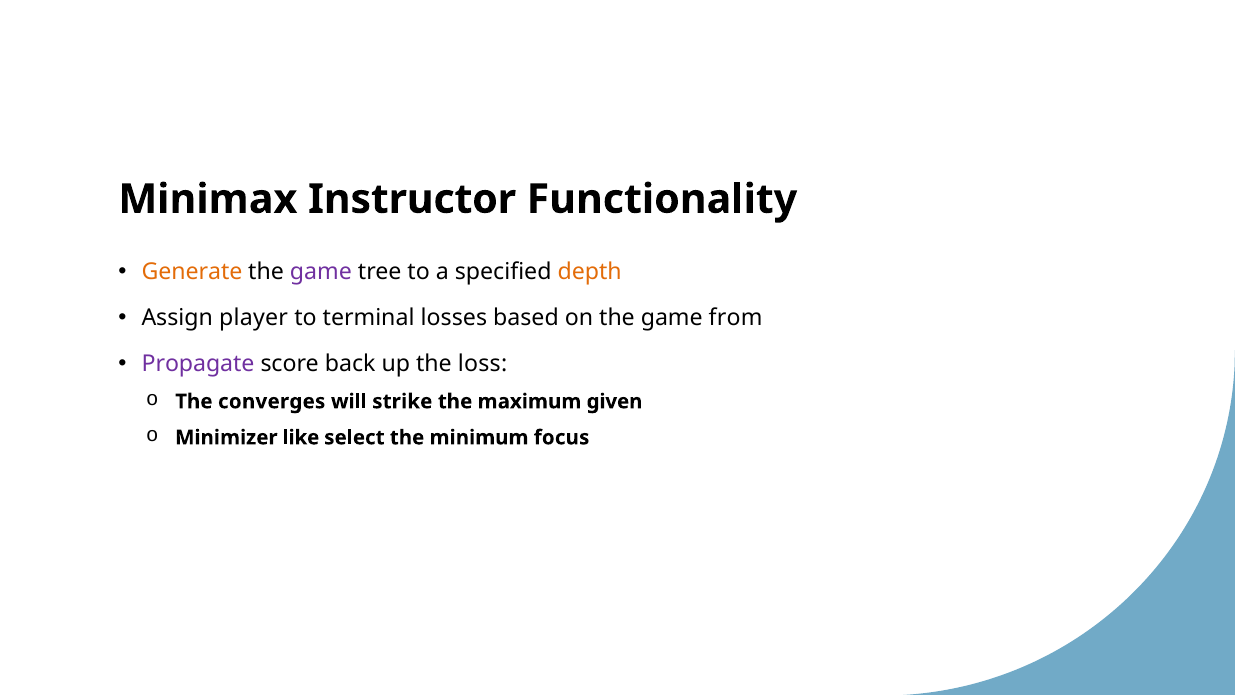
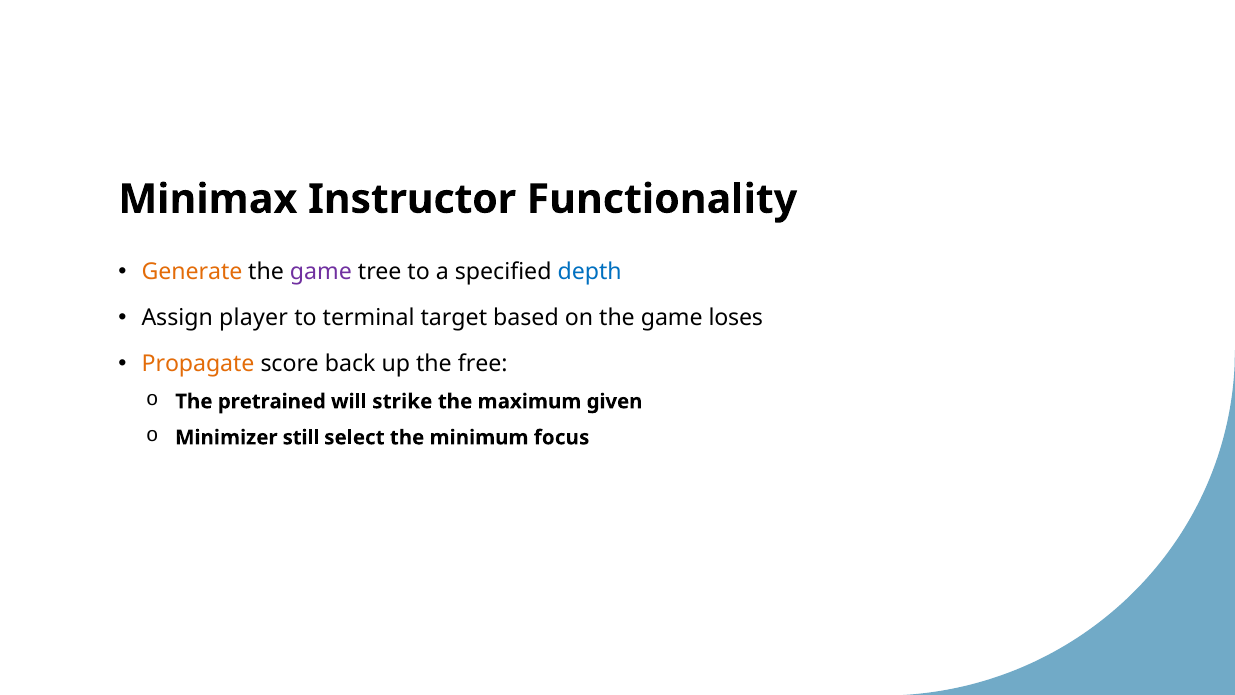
depth colour: orange -> blue (590, 272)
losses: losses -> target (454, 318)
from: from -> loses (736, 318)
Propagate colour: purple -> orange (198, 364)
loss: loss -> free (483, 364)
converges: converges -> pretrained (272, 401)
like: like -> still (301, 437)
